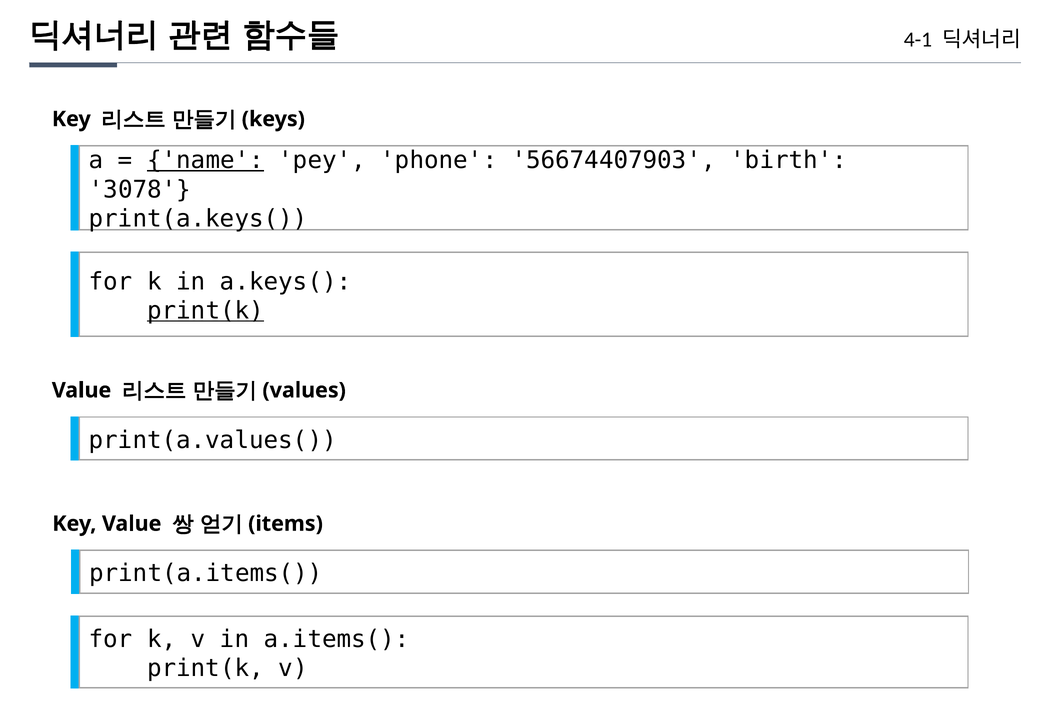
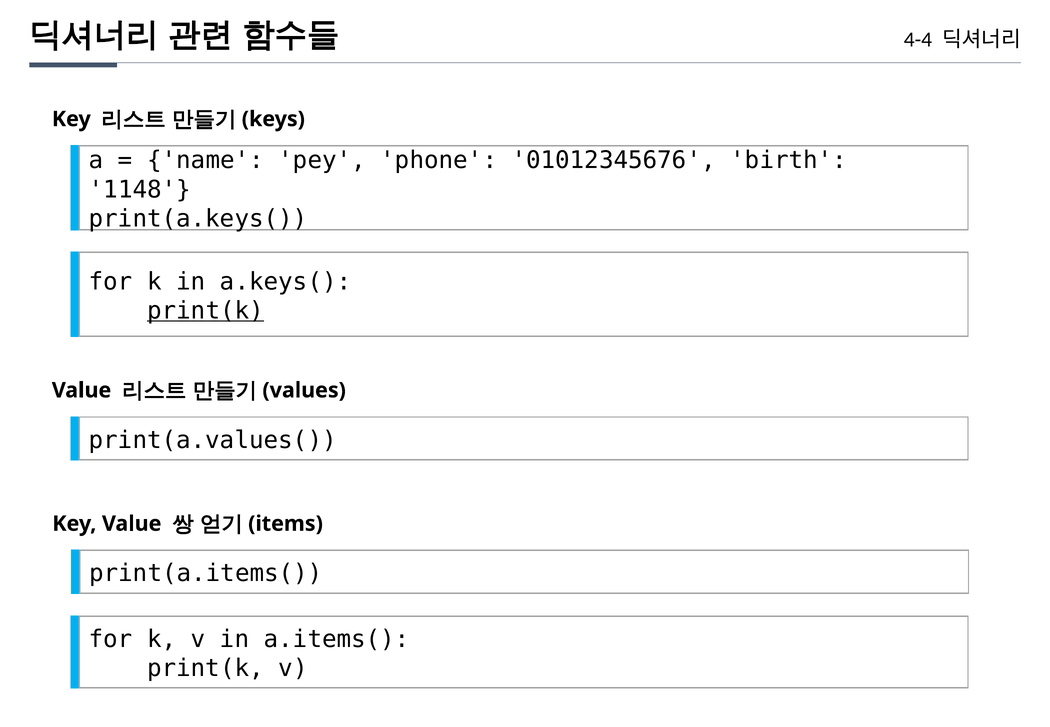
4-1: 4-1 -> 4-4 (918, 40)
name underline: present -> none (206, 160)
56674407903: 56674407903 -> 01012345676 (614, 160)
3078: 3078 -> 1148 (140, 190)
